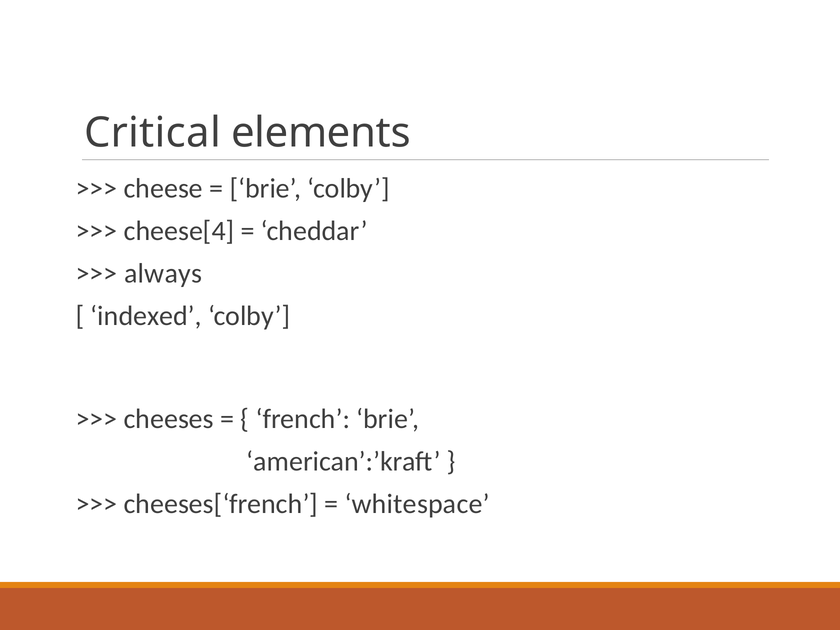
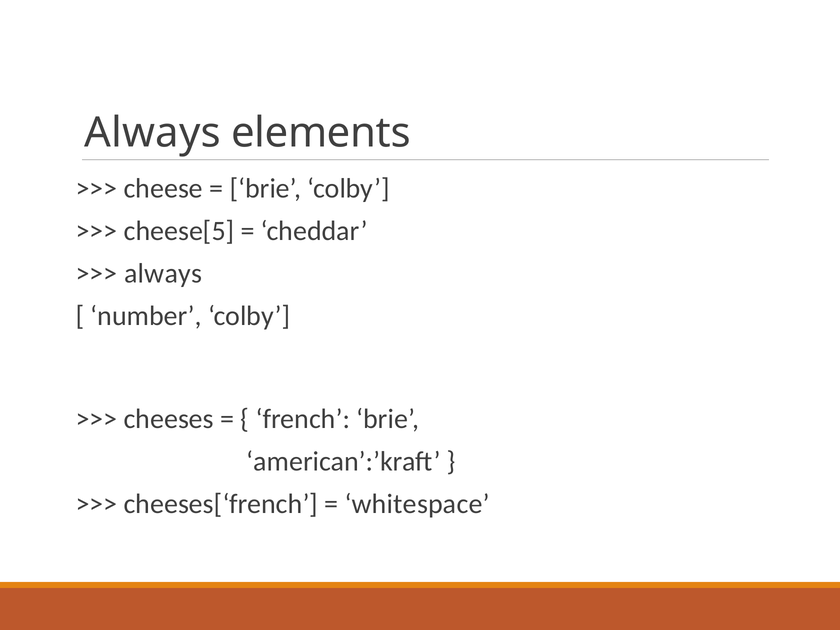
Critical: Critical -> Always (152, 133)
cheese[4: cheese[4 -> cheese[5 (179, 231)
indexed: indexed -> number (146, 316)
